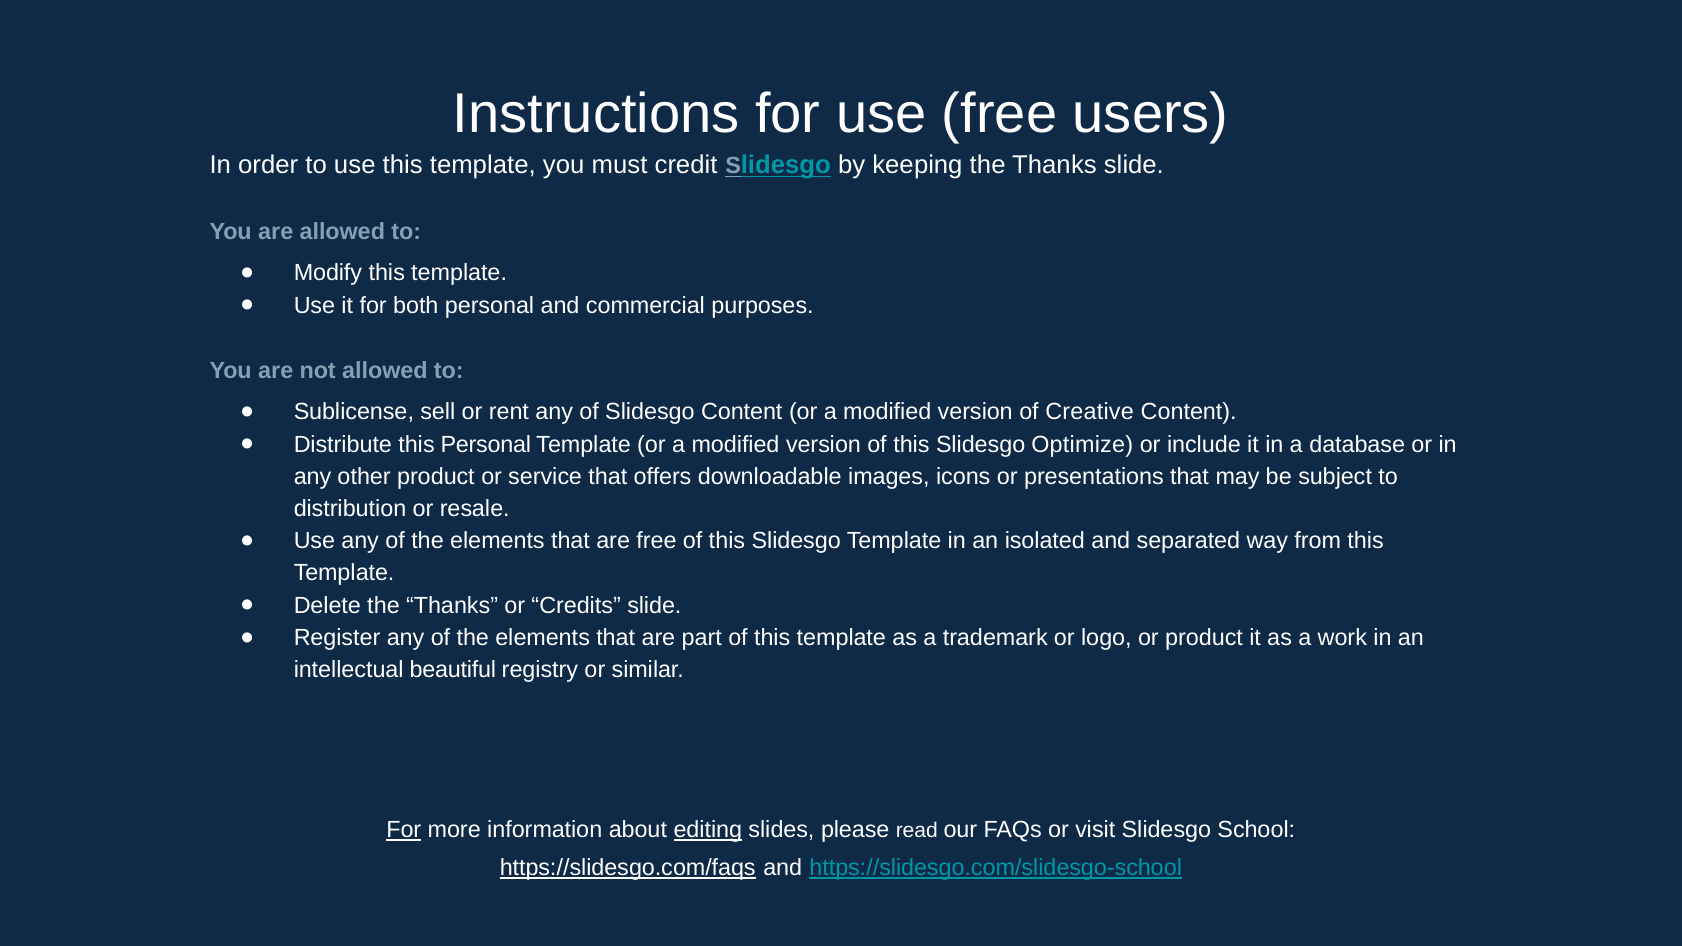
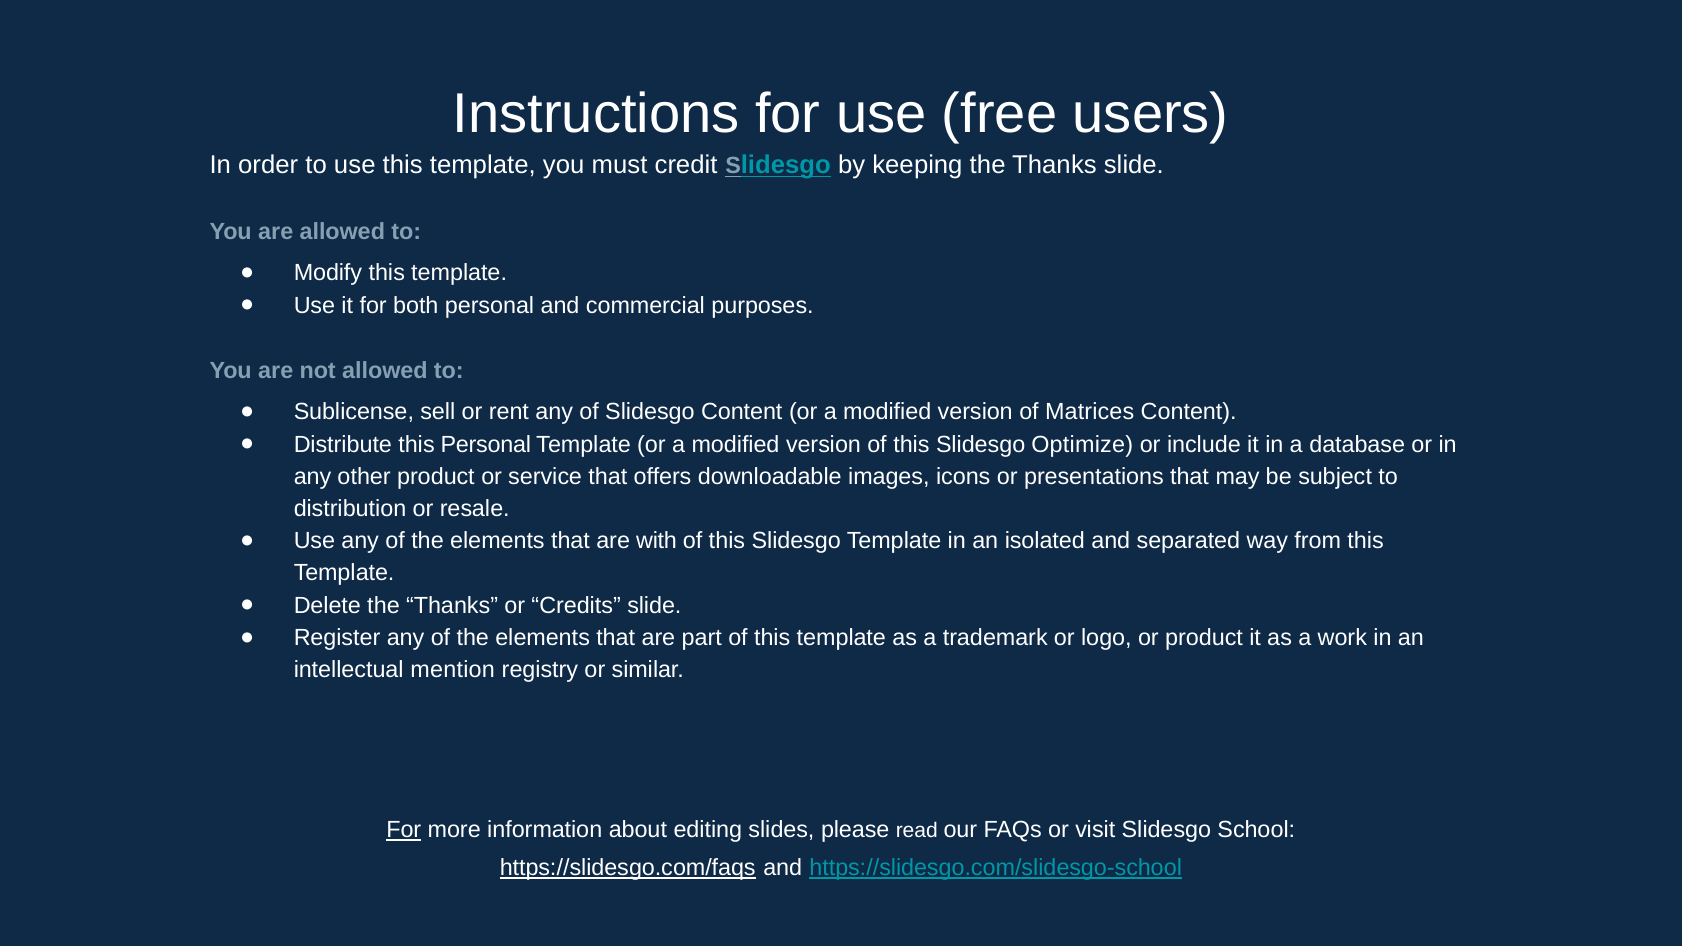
Creative: Creative -> Matrices (1090, 412)
are free: free -> with (657, 541)
beautiful: beautiful -> mention (453, 670)
editing underline: present -> none (708, 830)
